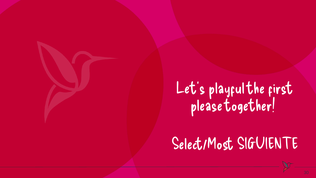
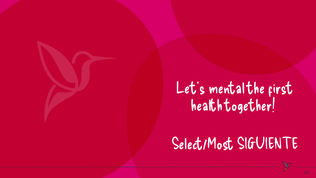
playful: playful -> mental (227, 88)
please: please -> health (207, 105)
